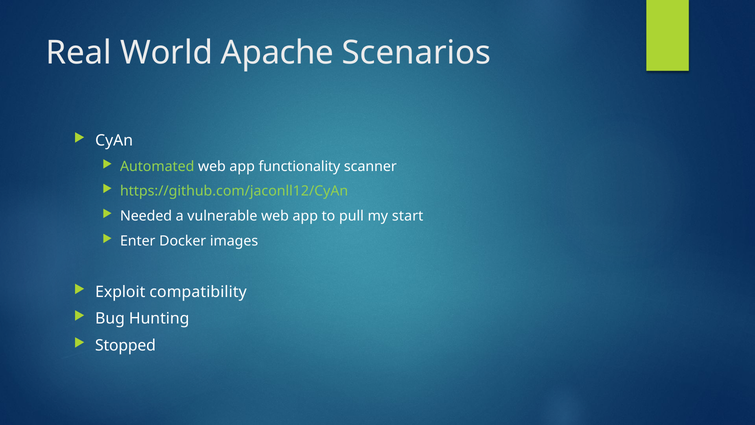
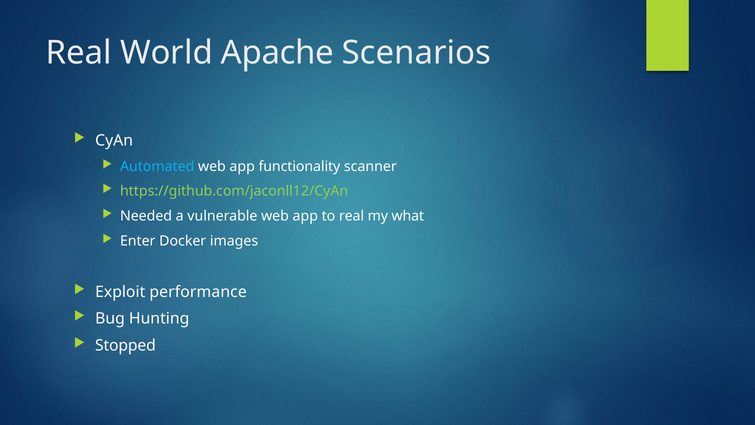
Automated colour: light green -> light blue (157, 166)
to pull: pull -> real (352, 216)
start: start -> what (408, 216)
compatibility: compatibility -> performance (198, 292)
